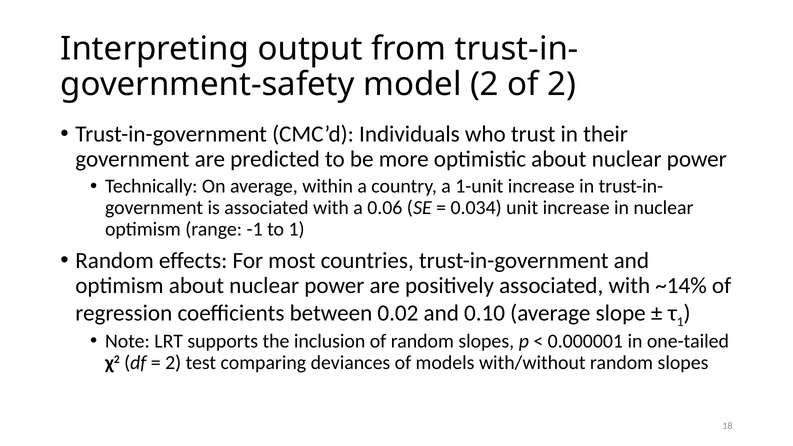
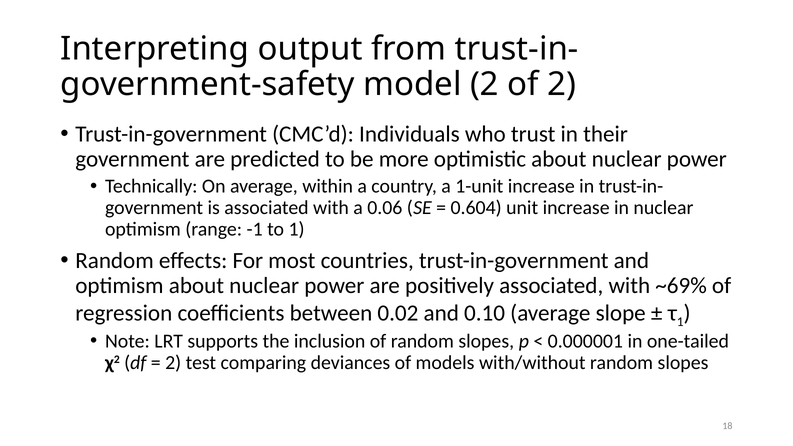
0.034: 0.034 -> 0.604 (476, 208)
~14%: ~14% -> ~69% (681, 285)
